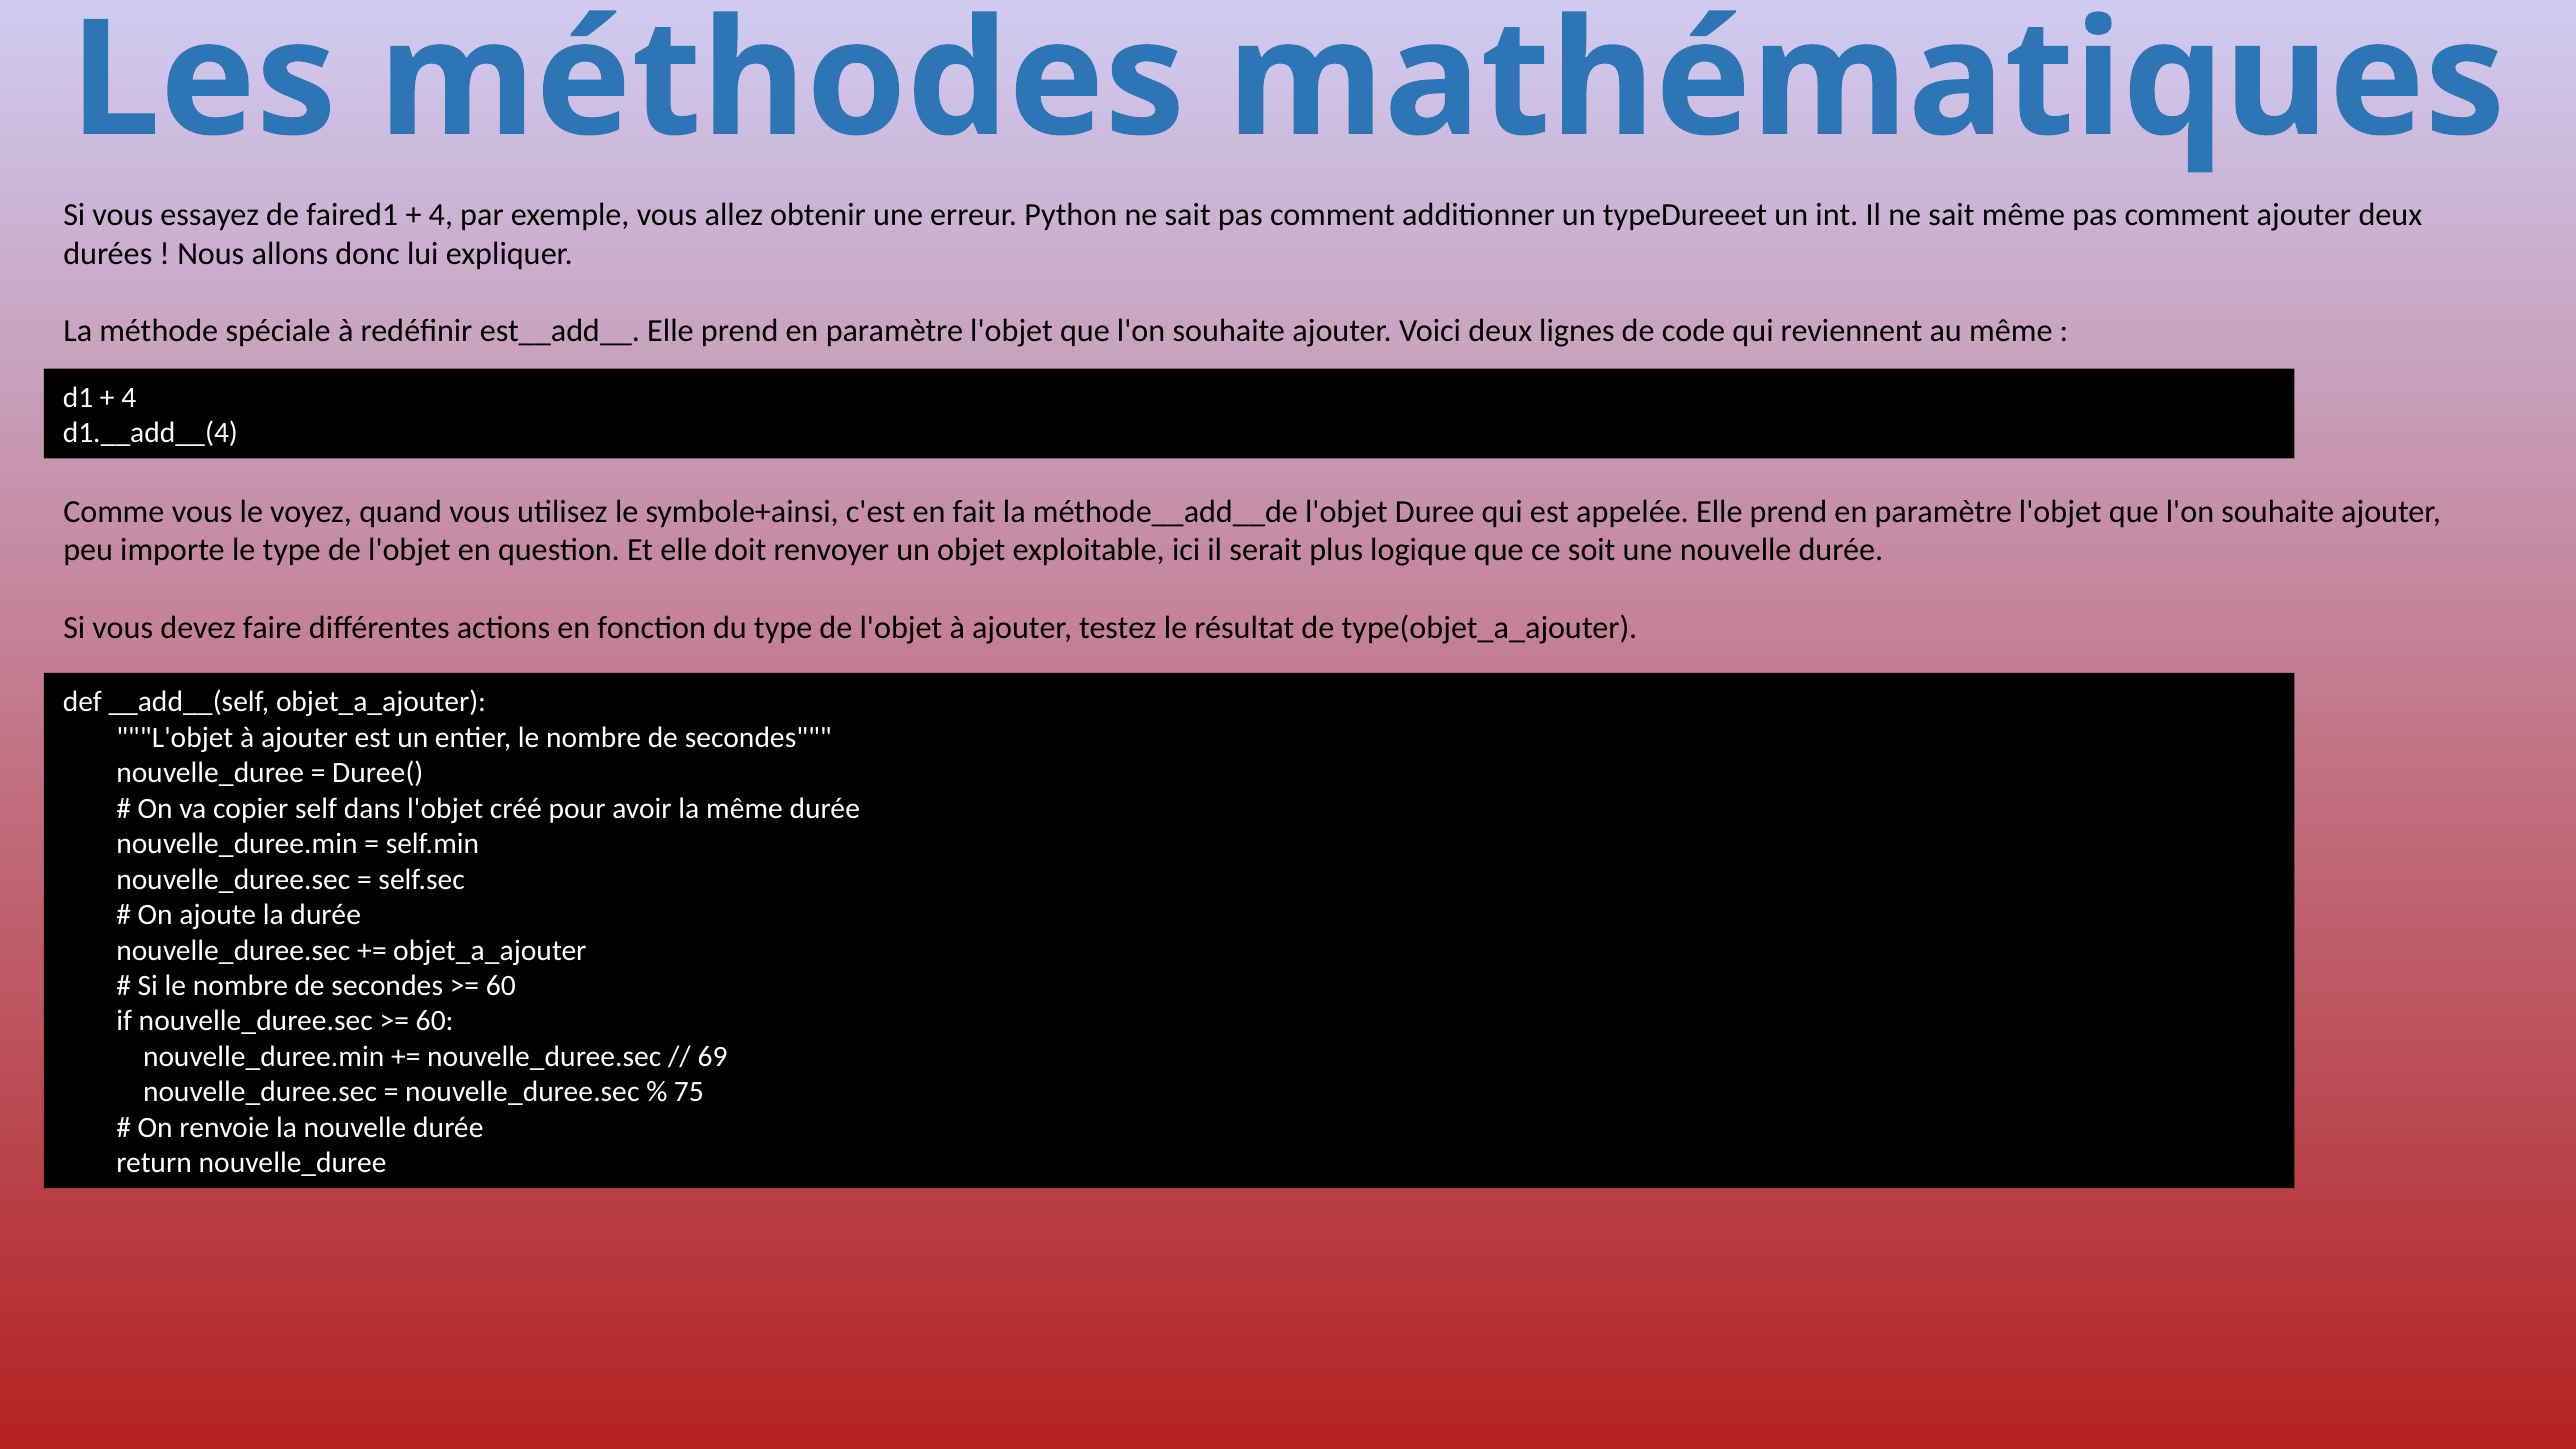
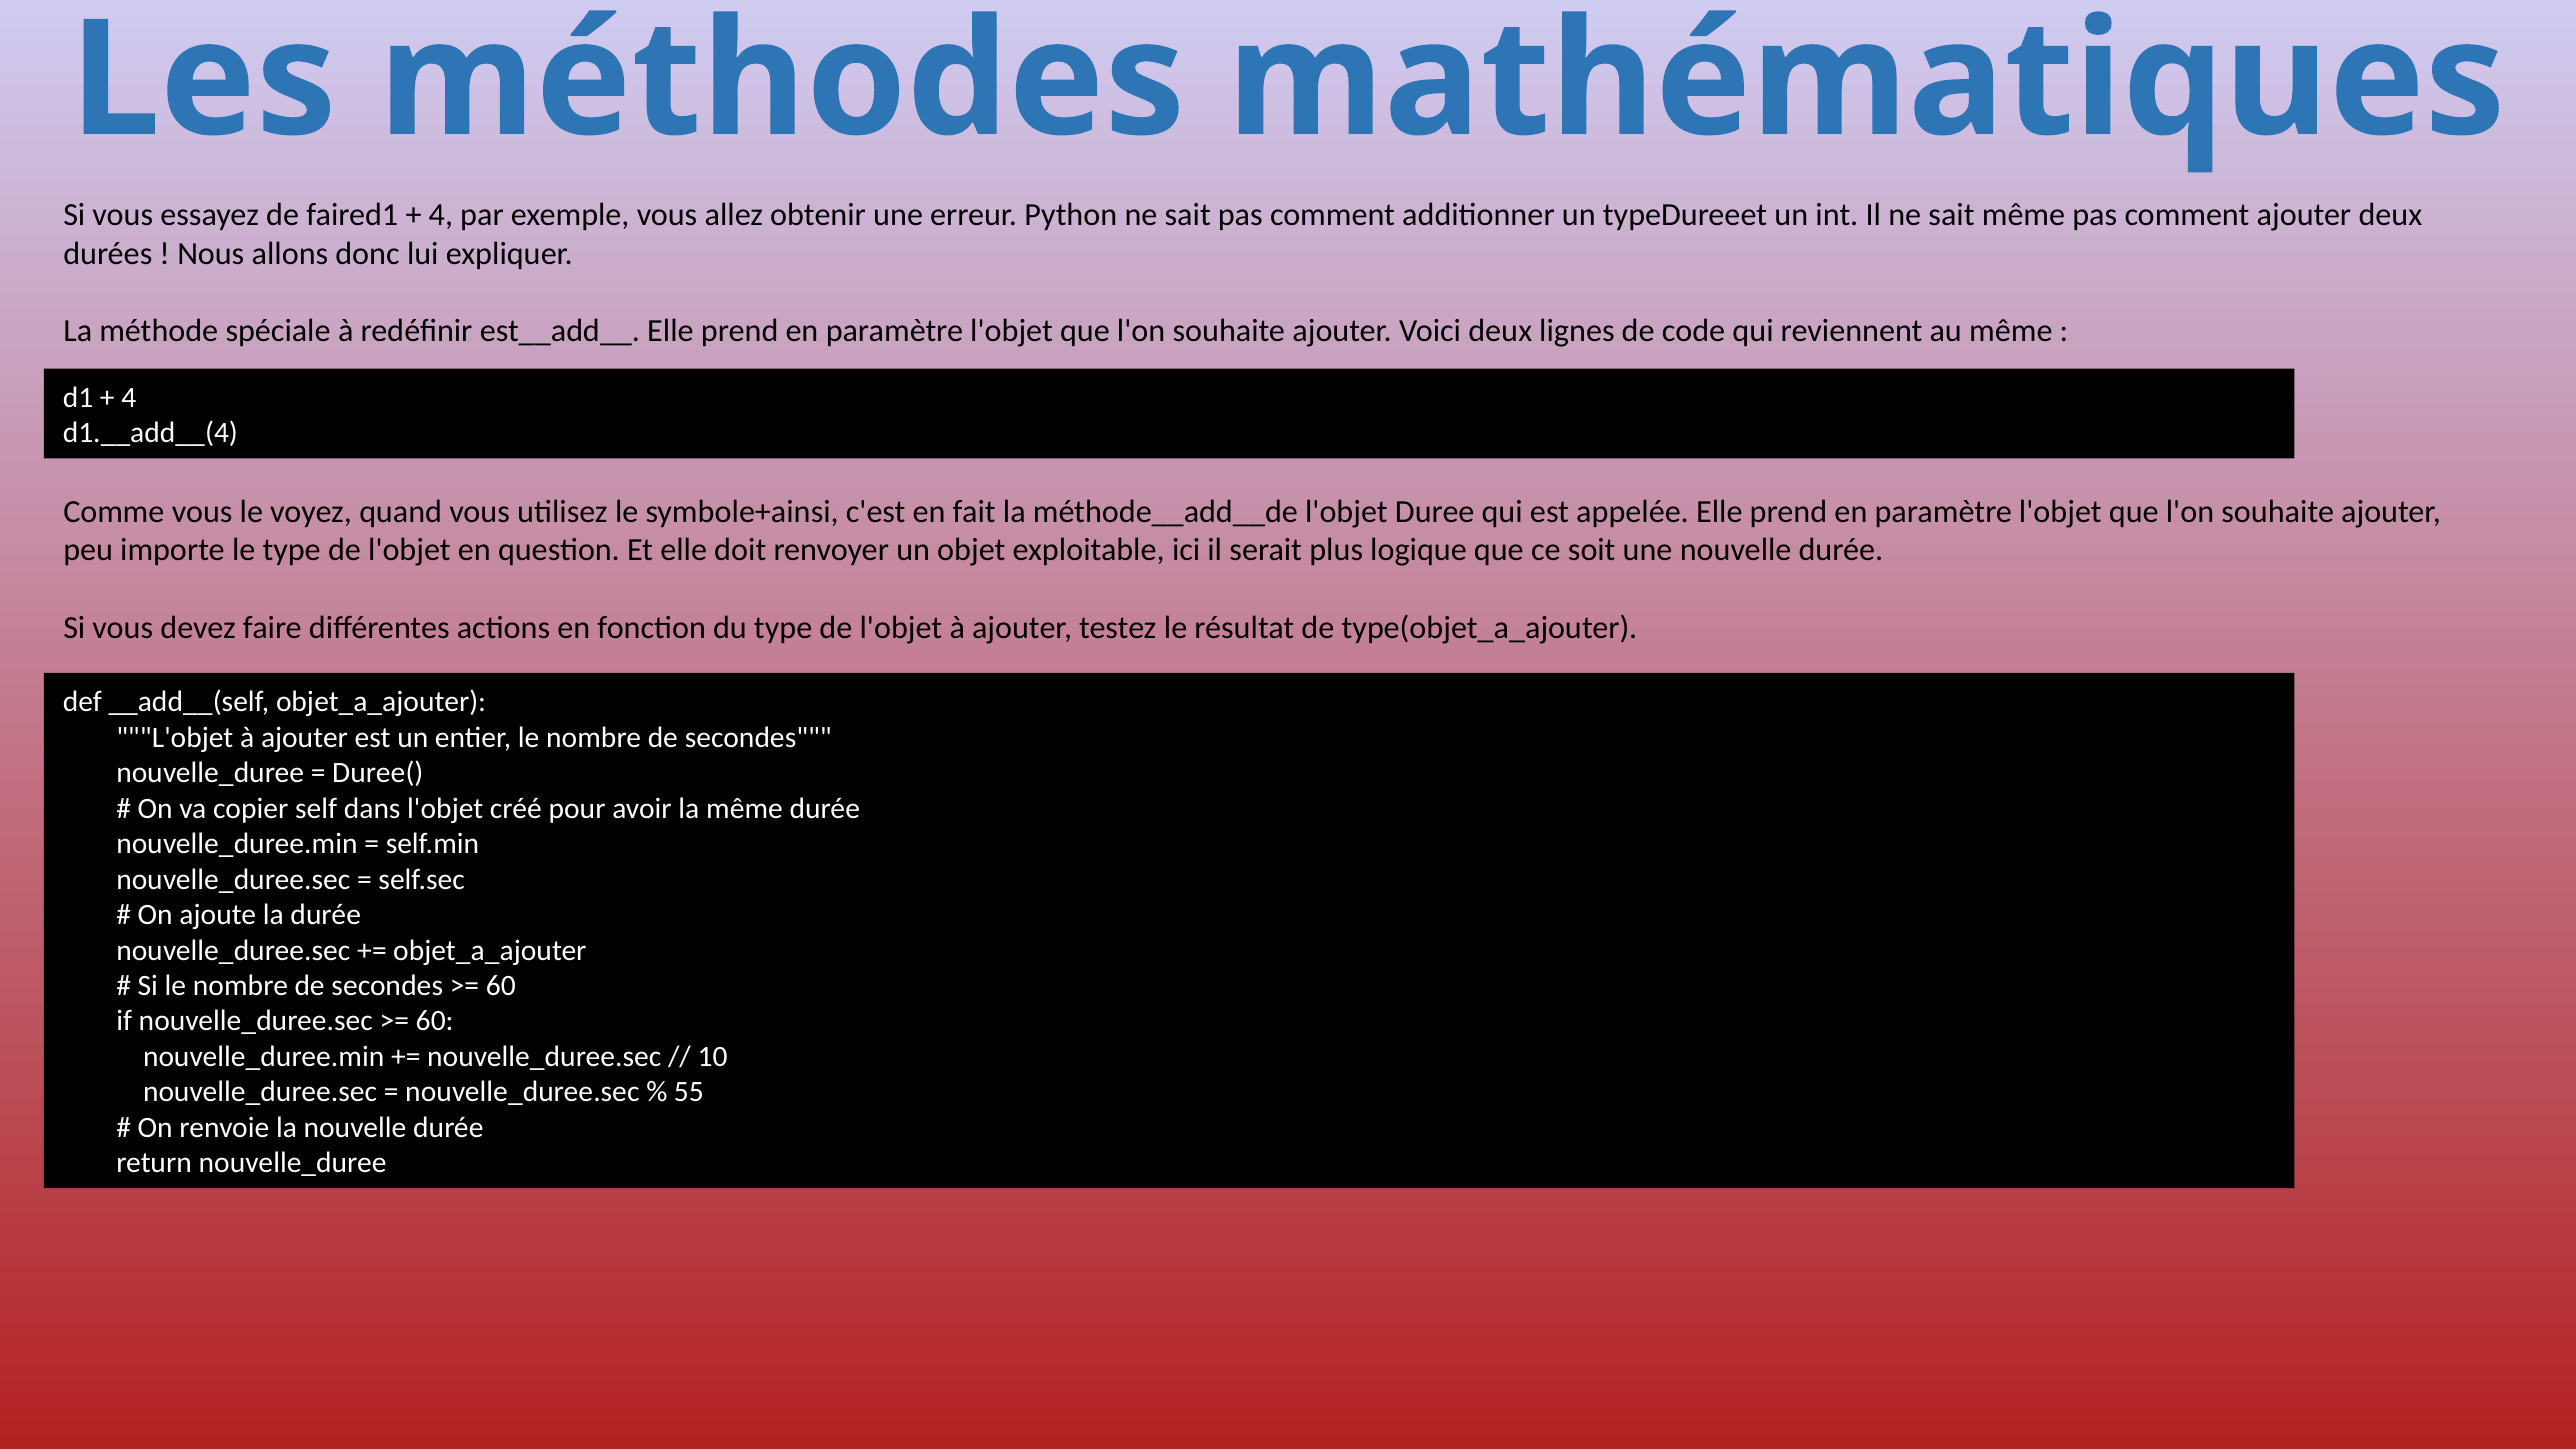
69: 69 -> 10 (713, 1057)
75: 75 -> 55 (689, 1092)
